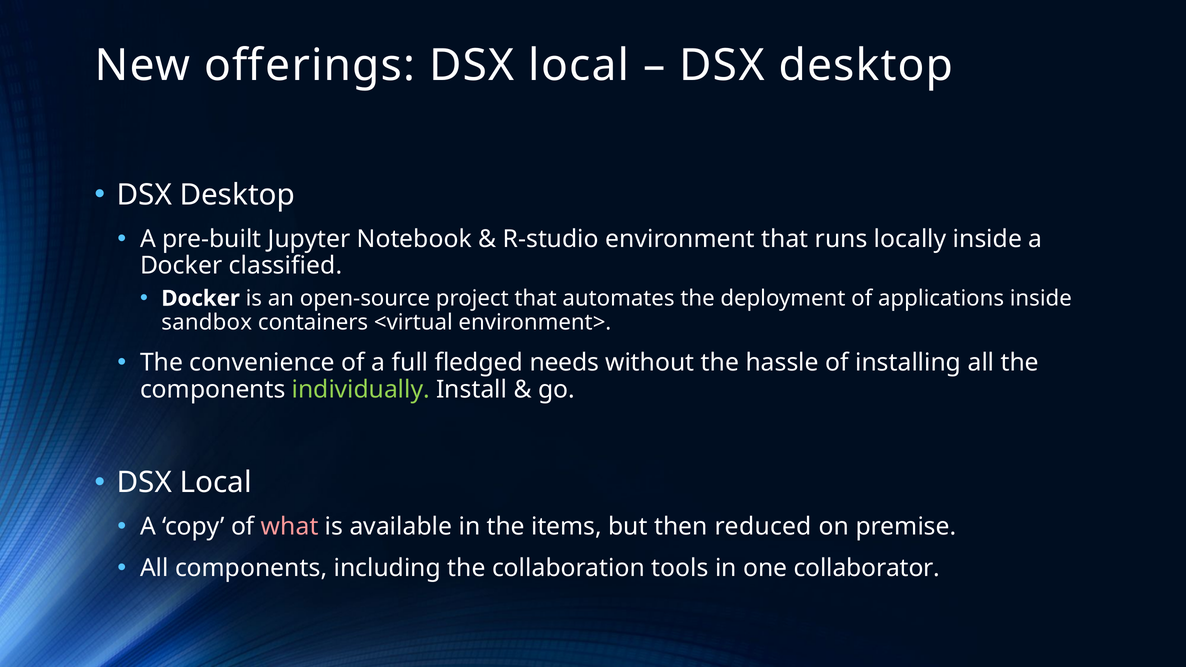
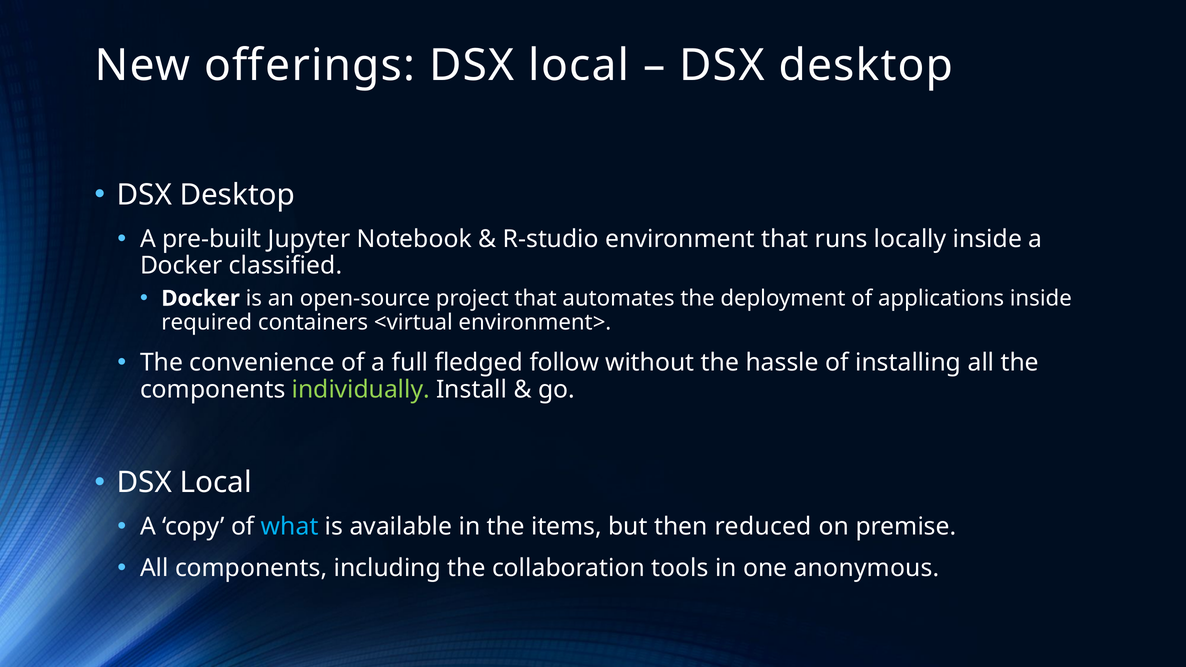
sandbox: sandbox -> required (207, 323)
needs: needs -> follow (564, 363)
what colour: pink -> light blue (290, 527)
collaborator: collaborator -> anonymous (867, 568)
